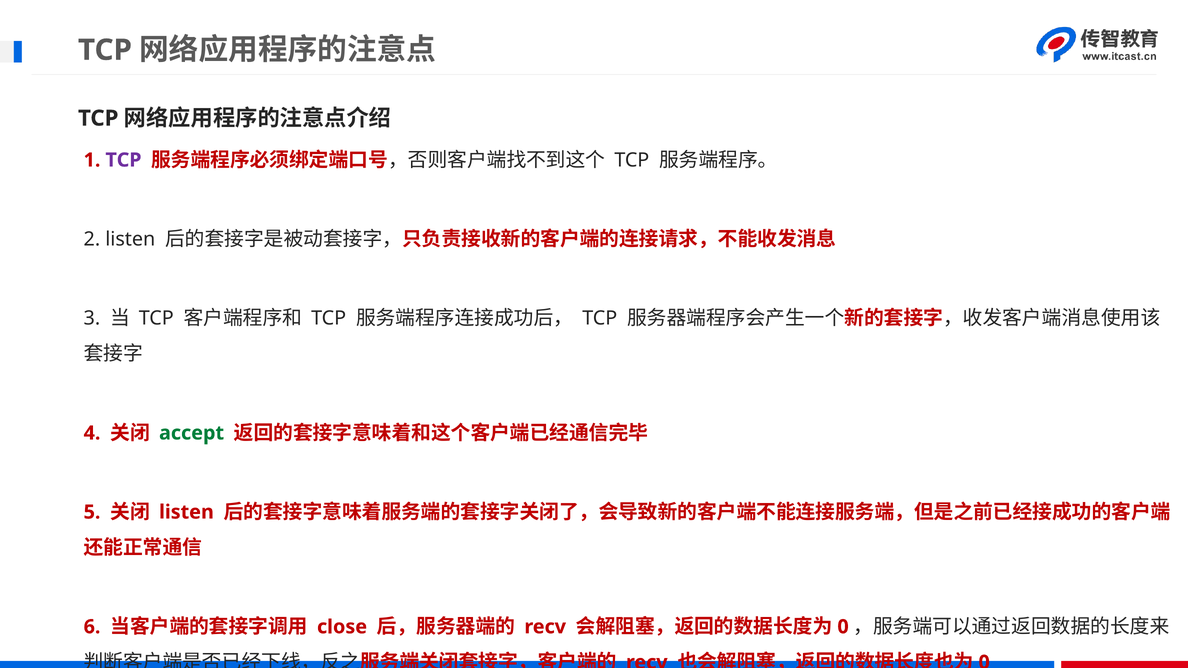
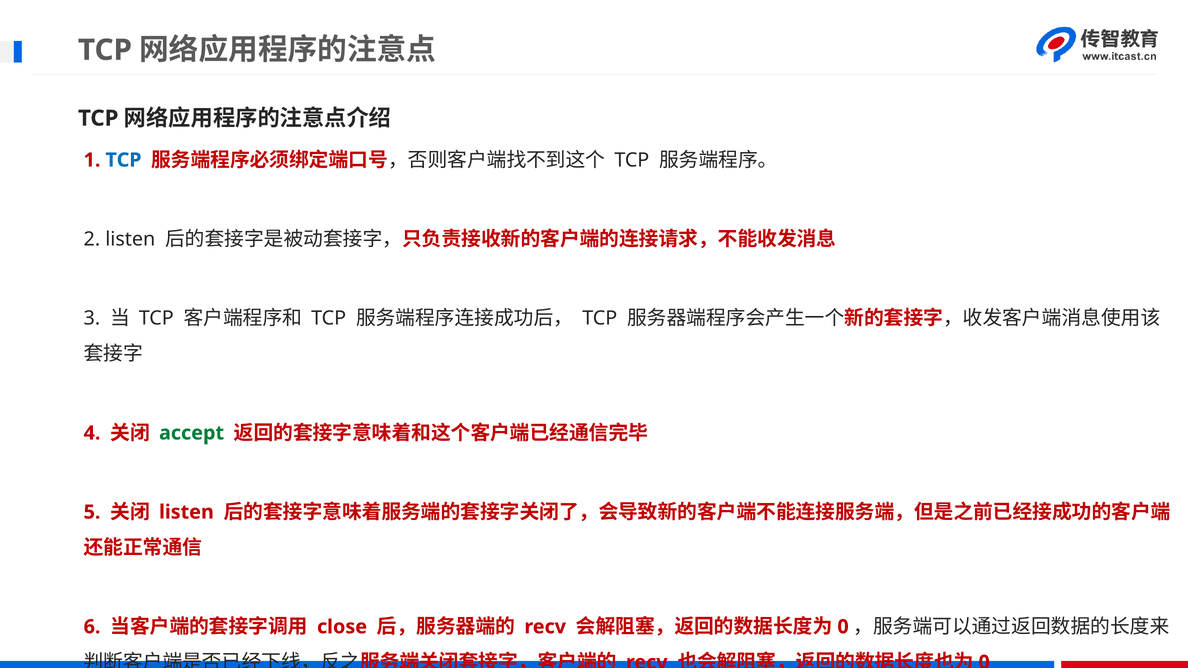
TCP colour: purple -> blue (123, 160)
